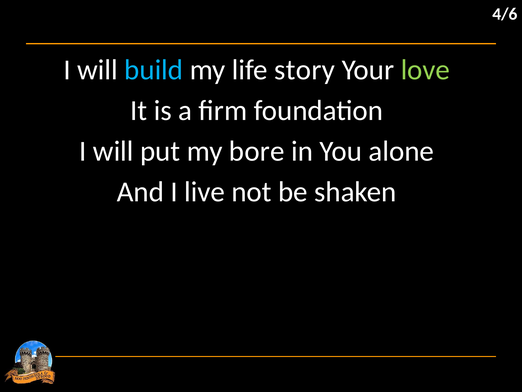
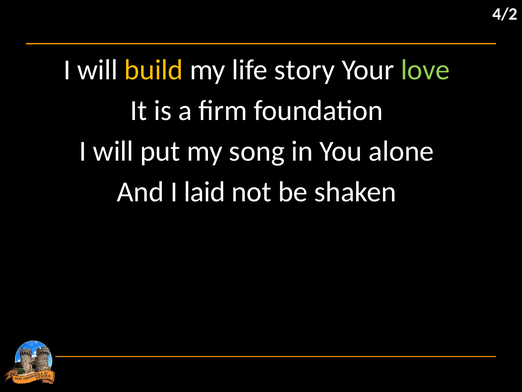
4/6: 4/6 -> 4/2 (505, 14)
build colour: light blue -> yellow (154, 70)
bore: bore -> song (257, 151)
live: live -> laid (205, 192)
